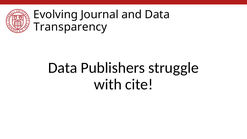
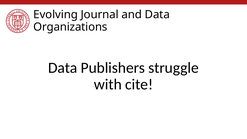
Transparency: Transparency -> Organizations (70, 27)
